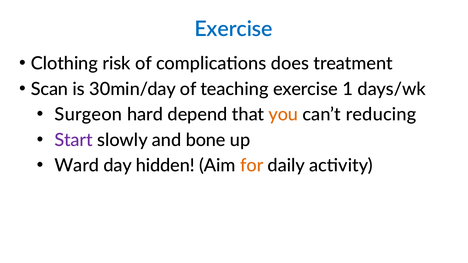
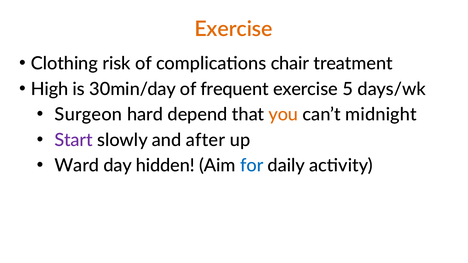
Exercise colour: blue -> orange (233, 29)
does: does -> chair (290, 64)
Scan: Scan -> High (49, 89)
teaching: teaching -> frequent (235, 89)
1: 1 -> 5 (348, 89)
reducing: reducing -> midnight (381, 115)
bone: bone -> after (206, 140)
for colour: orange -> blue (252, 166)
